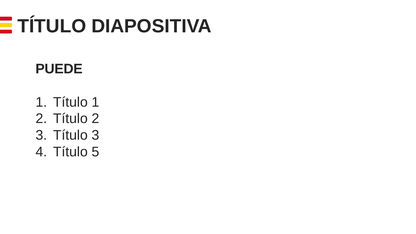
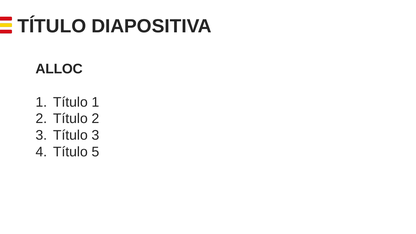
PUEDE: PUEDE -> ALLOC (59, 69)
